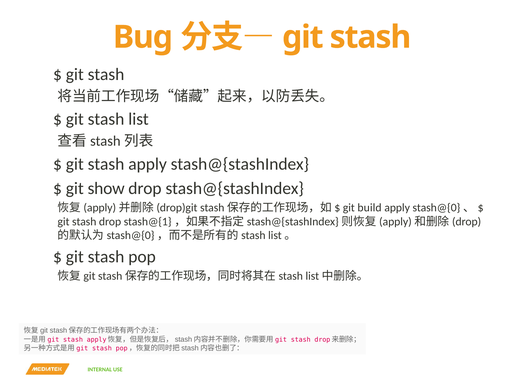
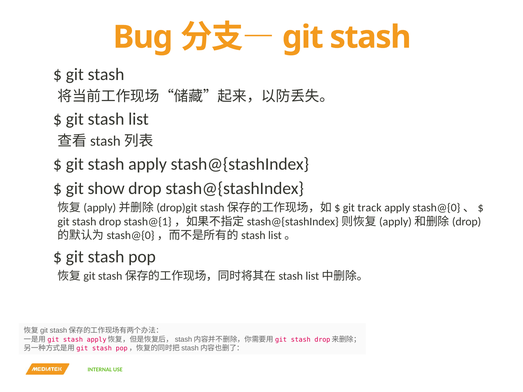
build: build -> track (370, 208)
